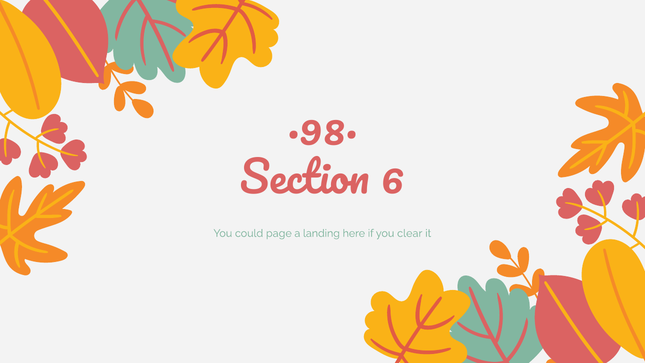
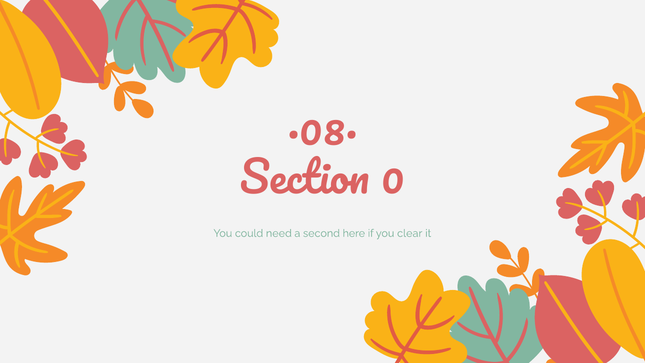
·98·: ·98· -> ·08· (322, 131)
6: 6 -> 0 (393, 179)
page: page -> need (279, 233)
landing: landing -> second (321, 233)
